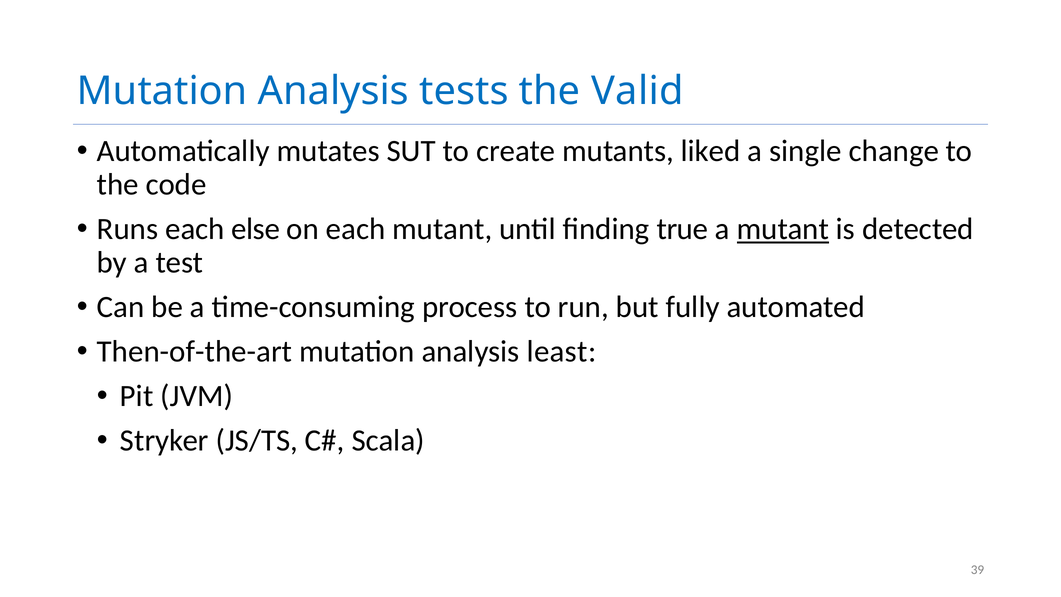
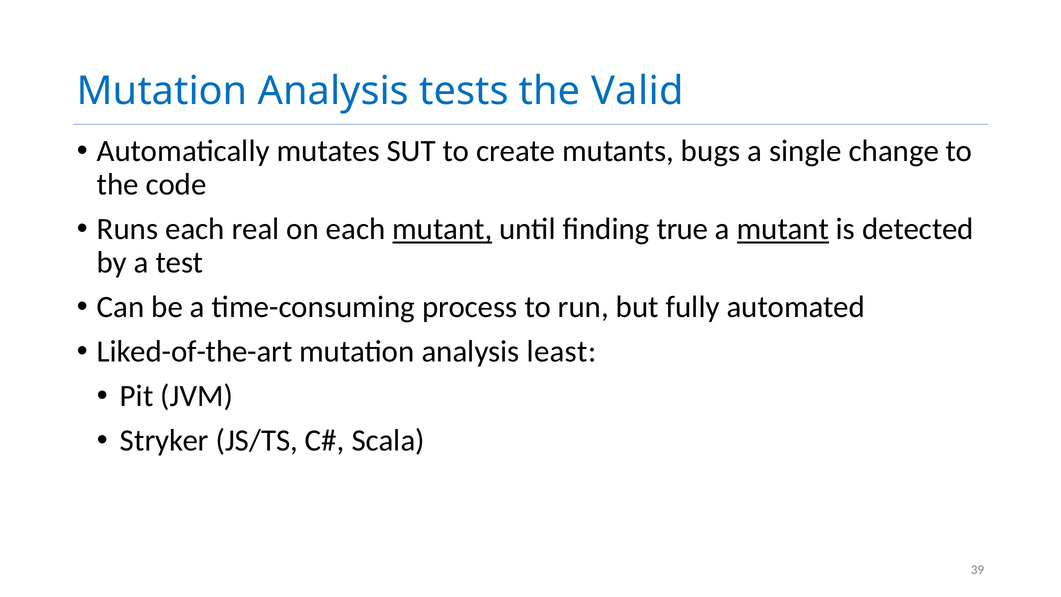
liked: liked -> bugs (711, 151)
else: else -> real (256, 229)
mutant underline: none -> present (442, 229)
Then-of-the-art: Then-of-the-art -> Liked-of-the-art (195, 351)
